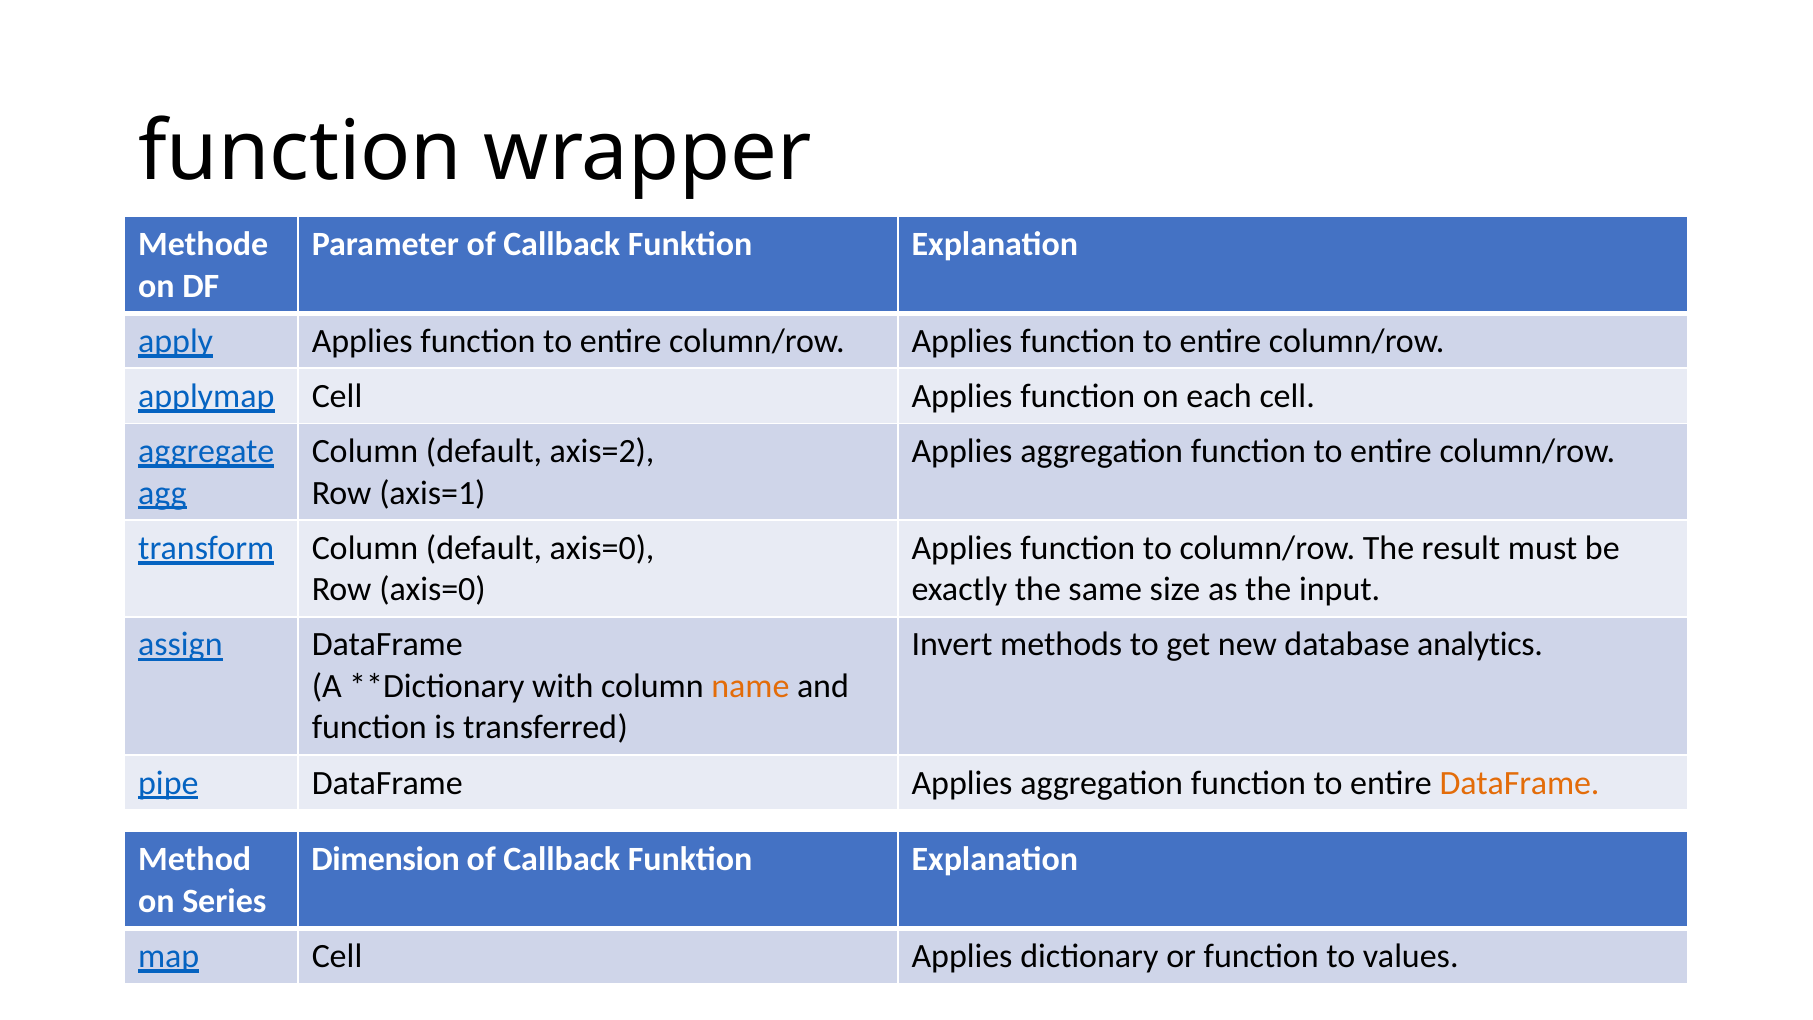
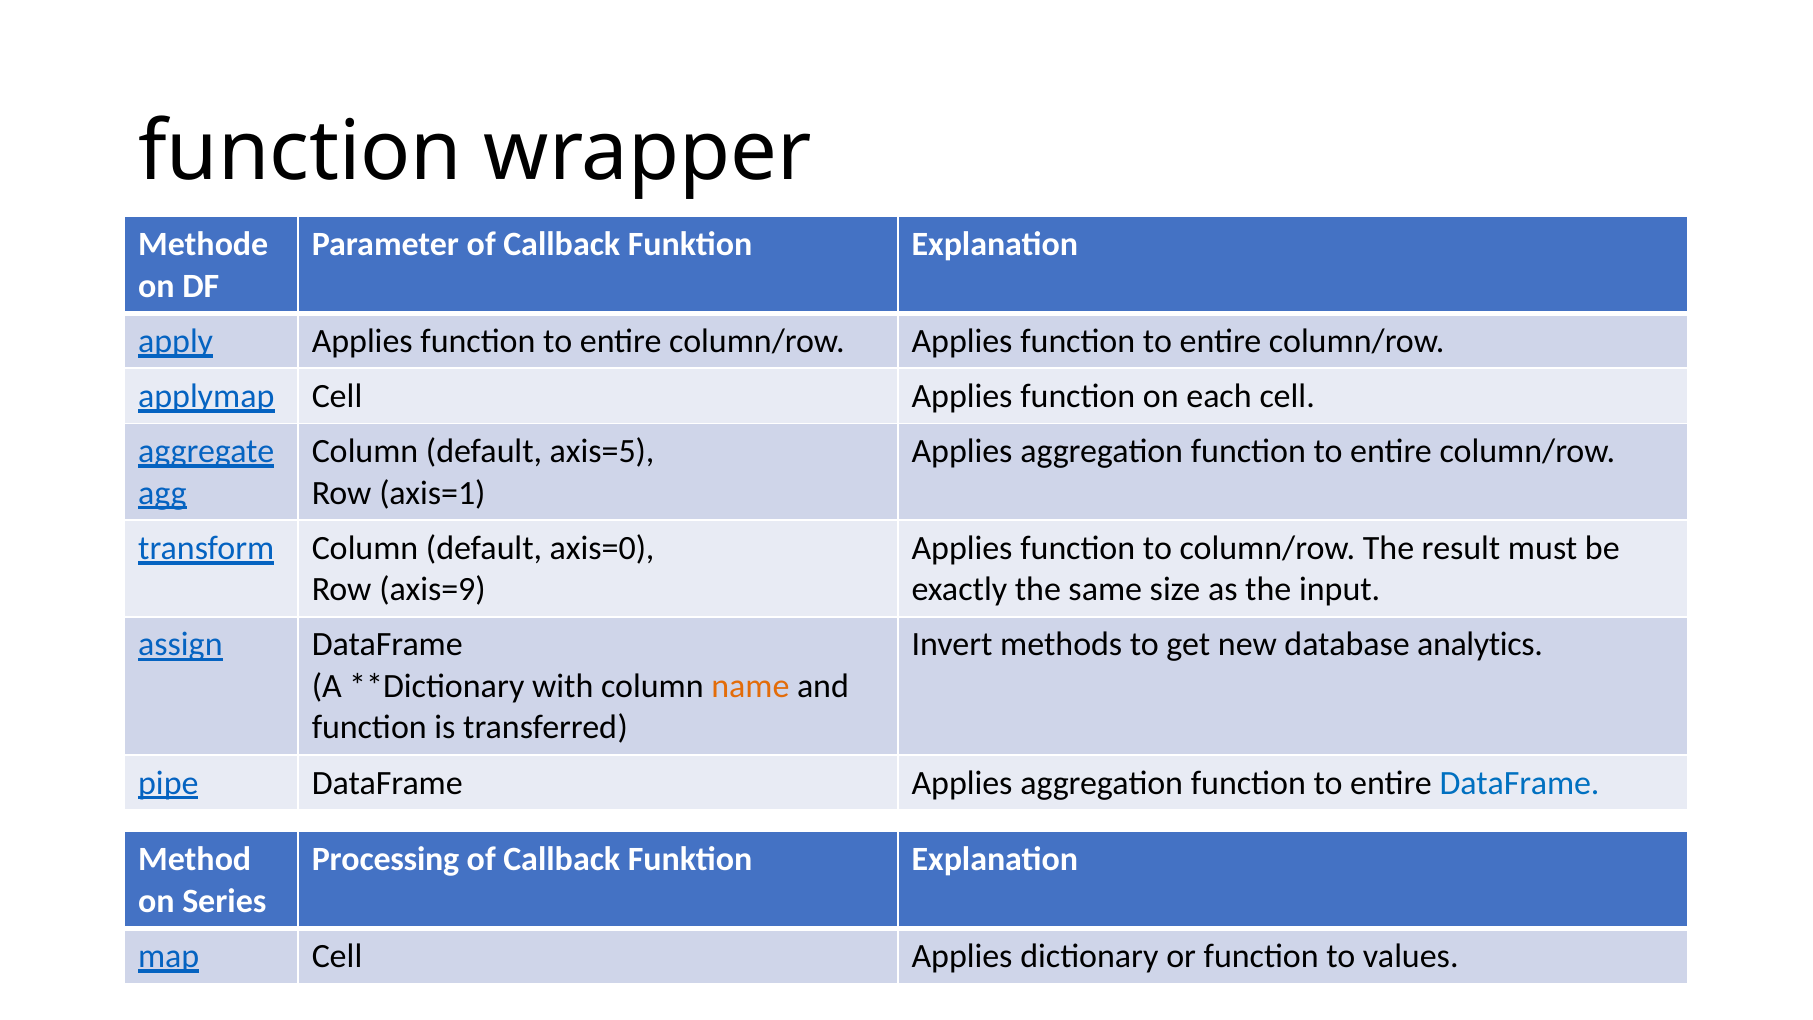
axis=2: axis=2 -> axis=5 (602, 451)
Row axis=0: axis=0 -> axis=9 (432, 589)
DataFrame colour: orange -> blue (1519, 783)
Dimension: Dimension -> Processing (386, 859)
